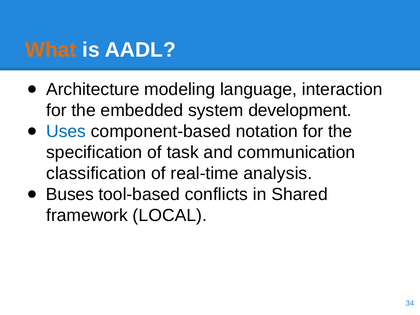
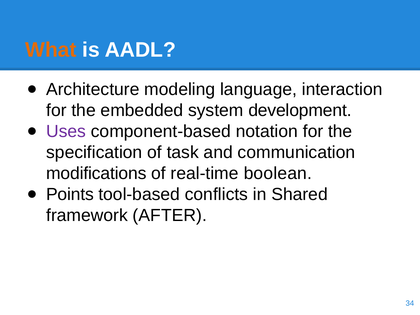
Uses colour: blue -> purple (66, 131)
classification: classification -> modifications (96, 173)
analysis: analysis -> boolean (278, 173)
Buses: Buses -> Points (70, 194)
LOCAL: LOCAL -> AFTER (170, 215)
